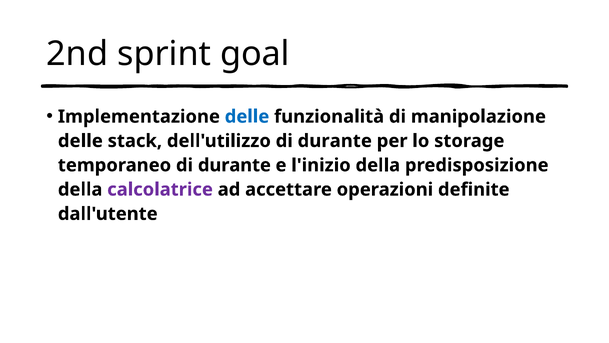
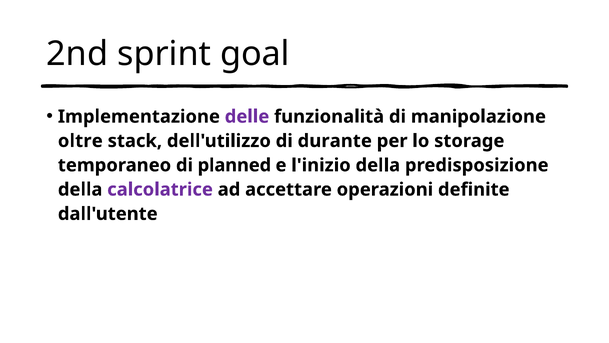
delle colour: blue -> purple (247, 116)
delle: delle -> oltre (80, 141)
temporaneo di durante: durante -> planned (234, 165)
